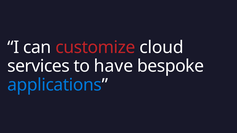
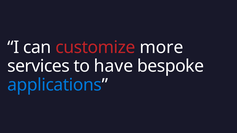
cloud: cloud -> more (161, 47)
